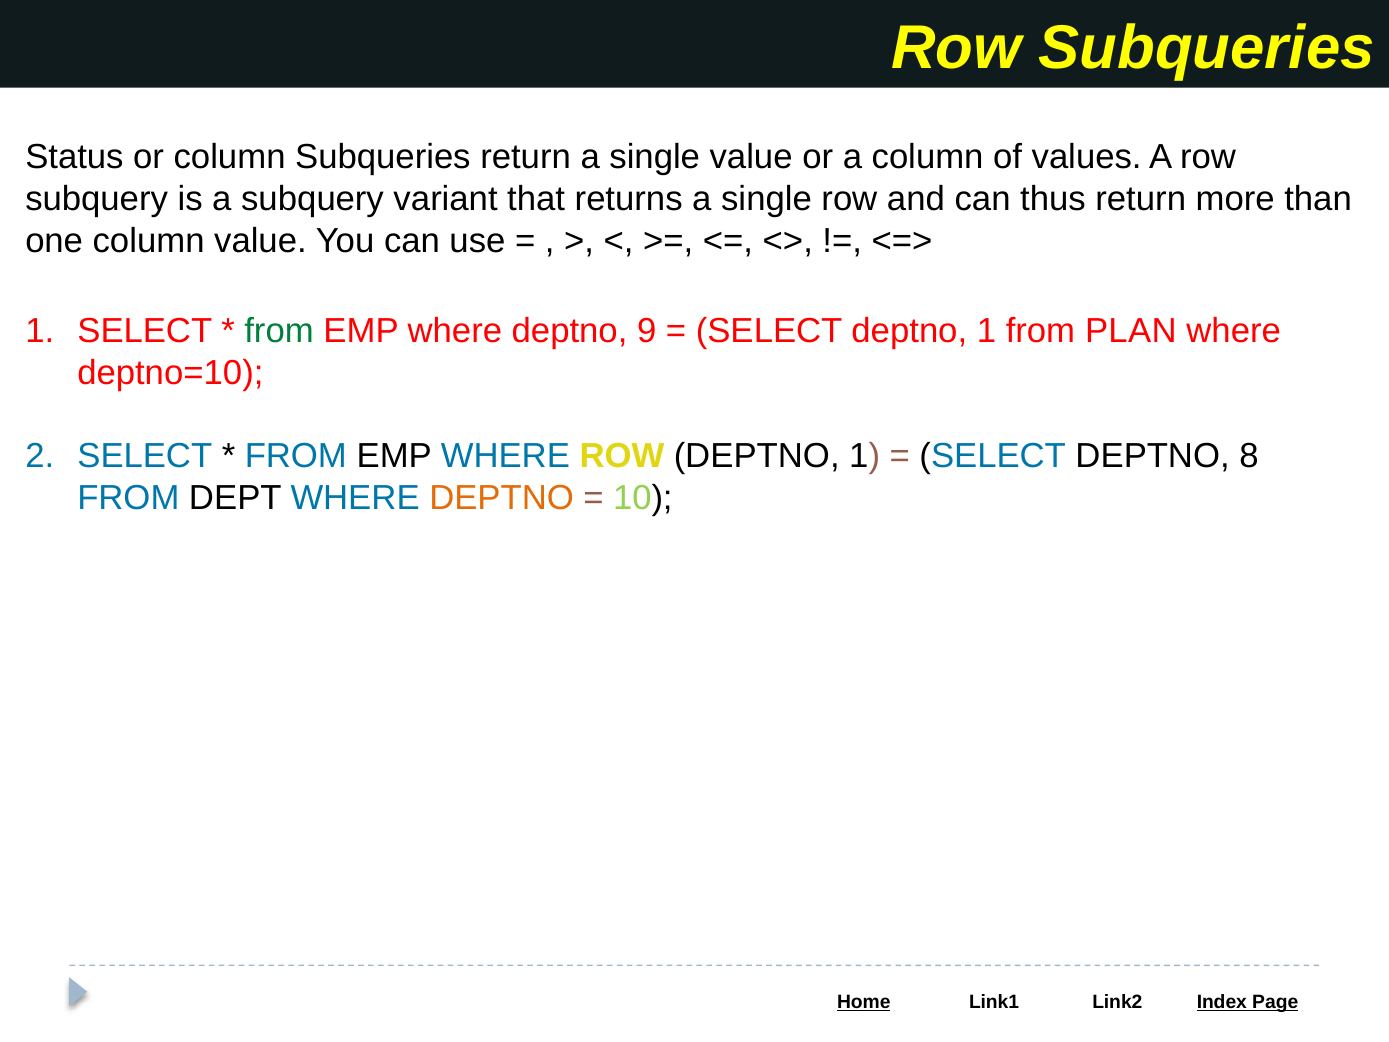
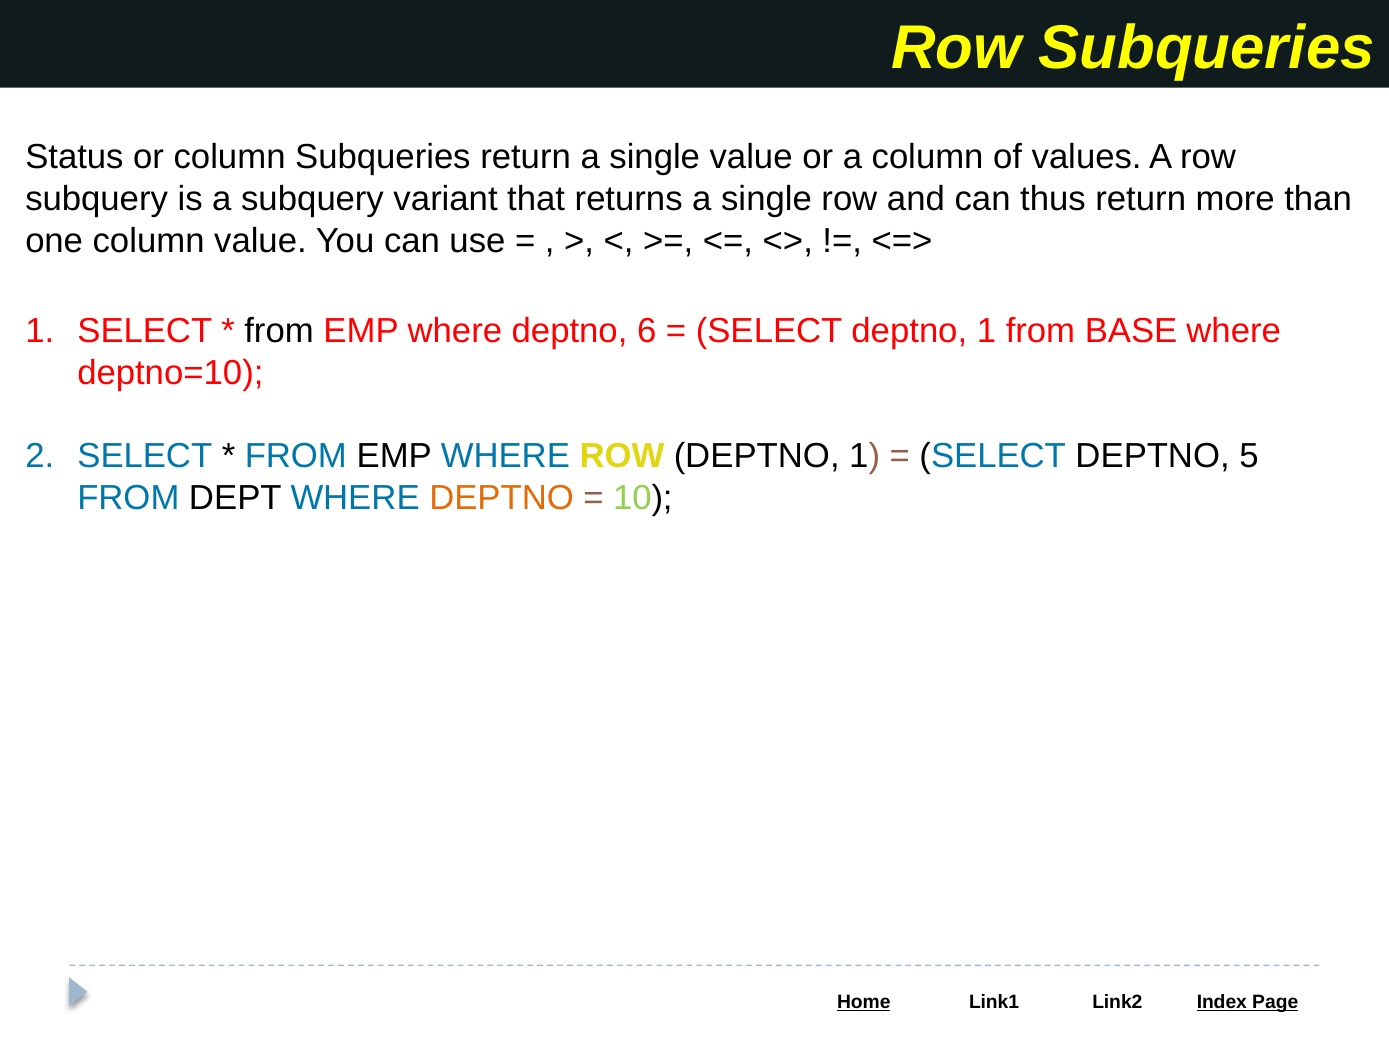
from colour: green -> black (279, 331)
9: 9 -> 6 (647, 331)
PLAN: PLAN -> BASE (1131, 331)
8: 8 -> 5 (1249, 456)
